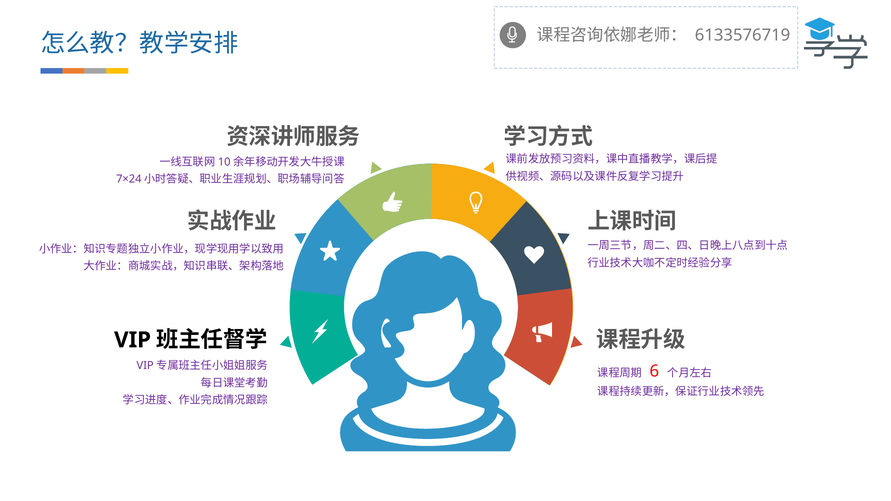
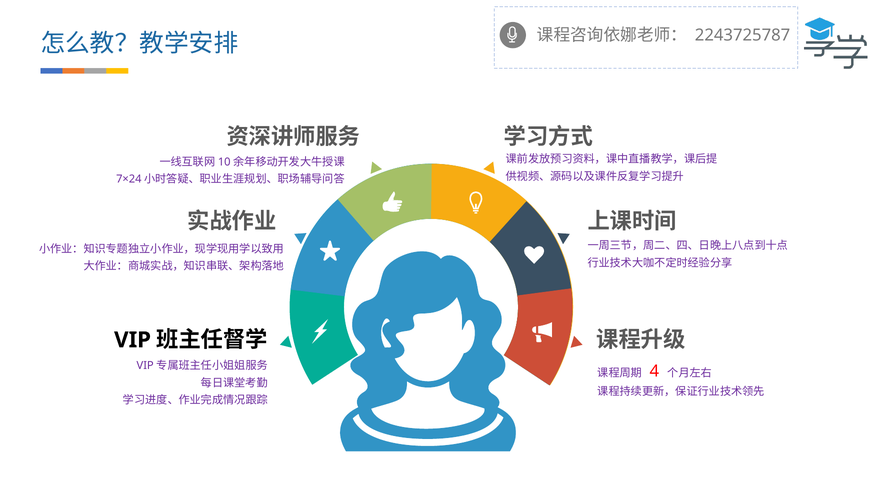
6133576719: 6133576719 -> 2243725787 (743, 35)
6: 6 -> 4 (654, 371)
